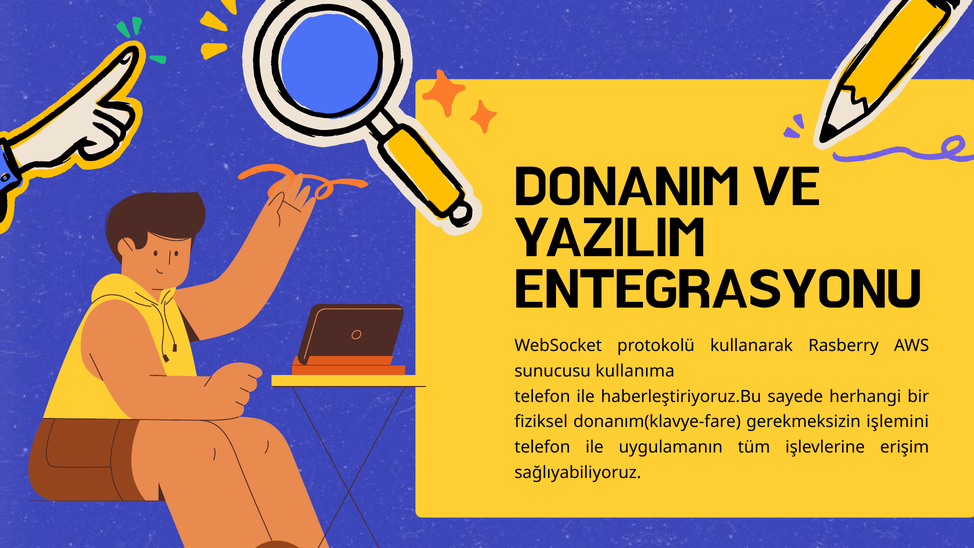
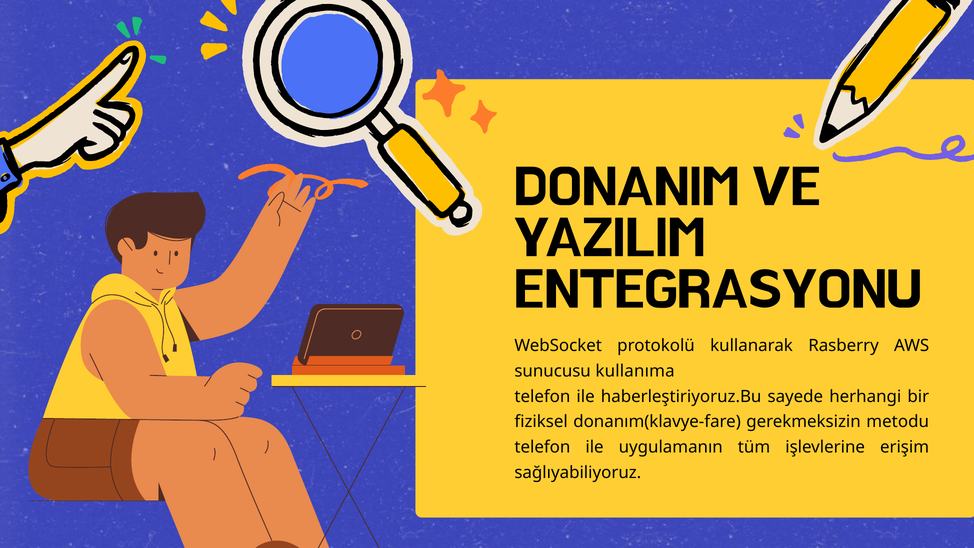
işlemini: işlemini -> metodu (898, 422)
